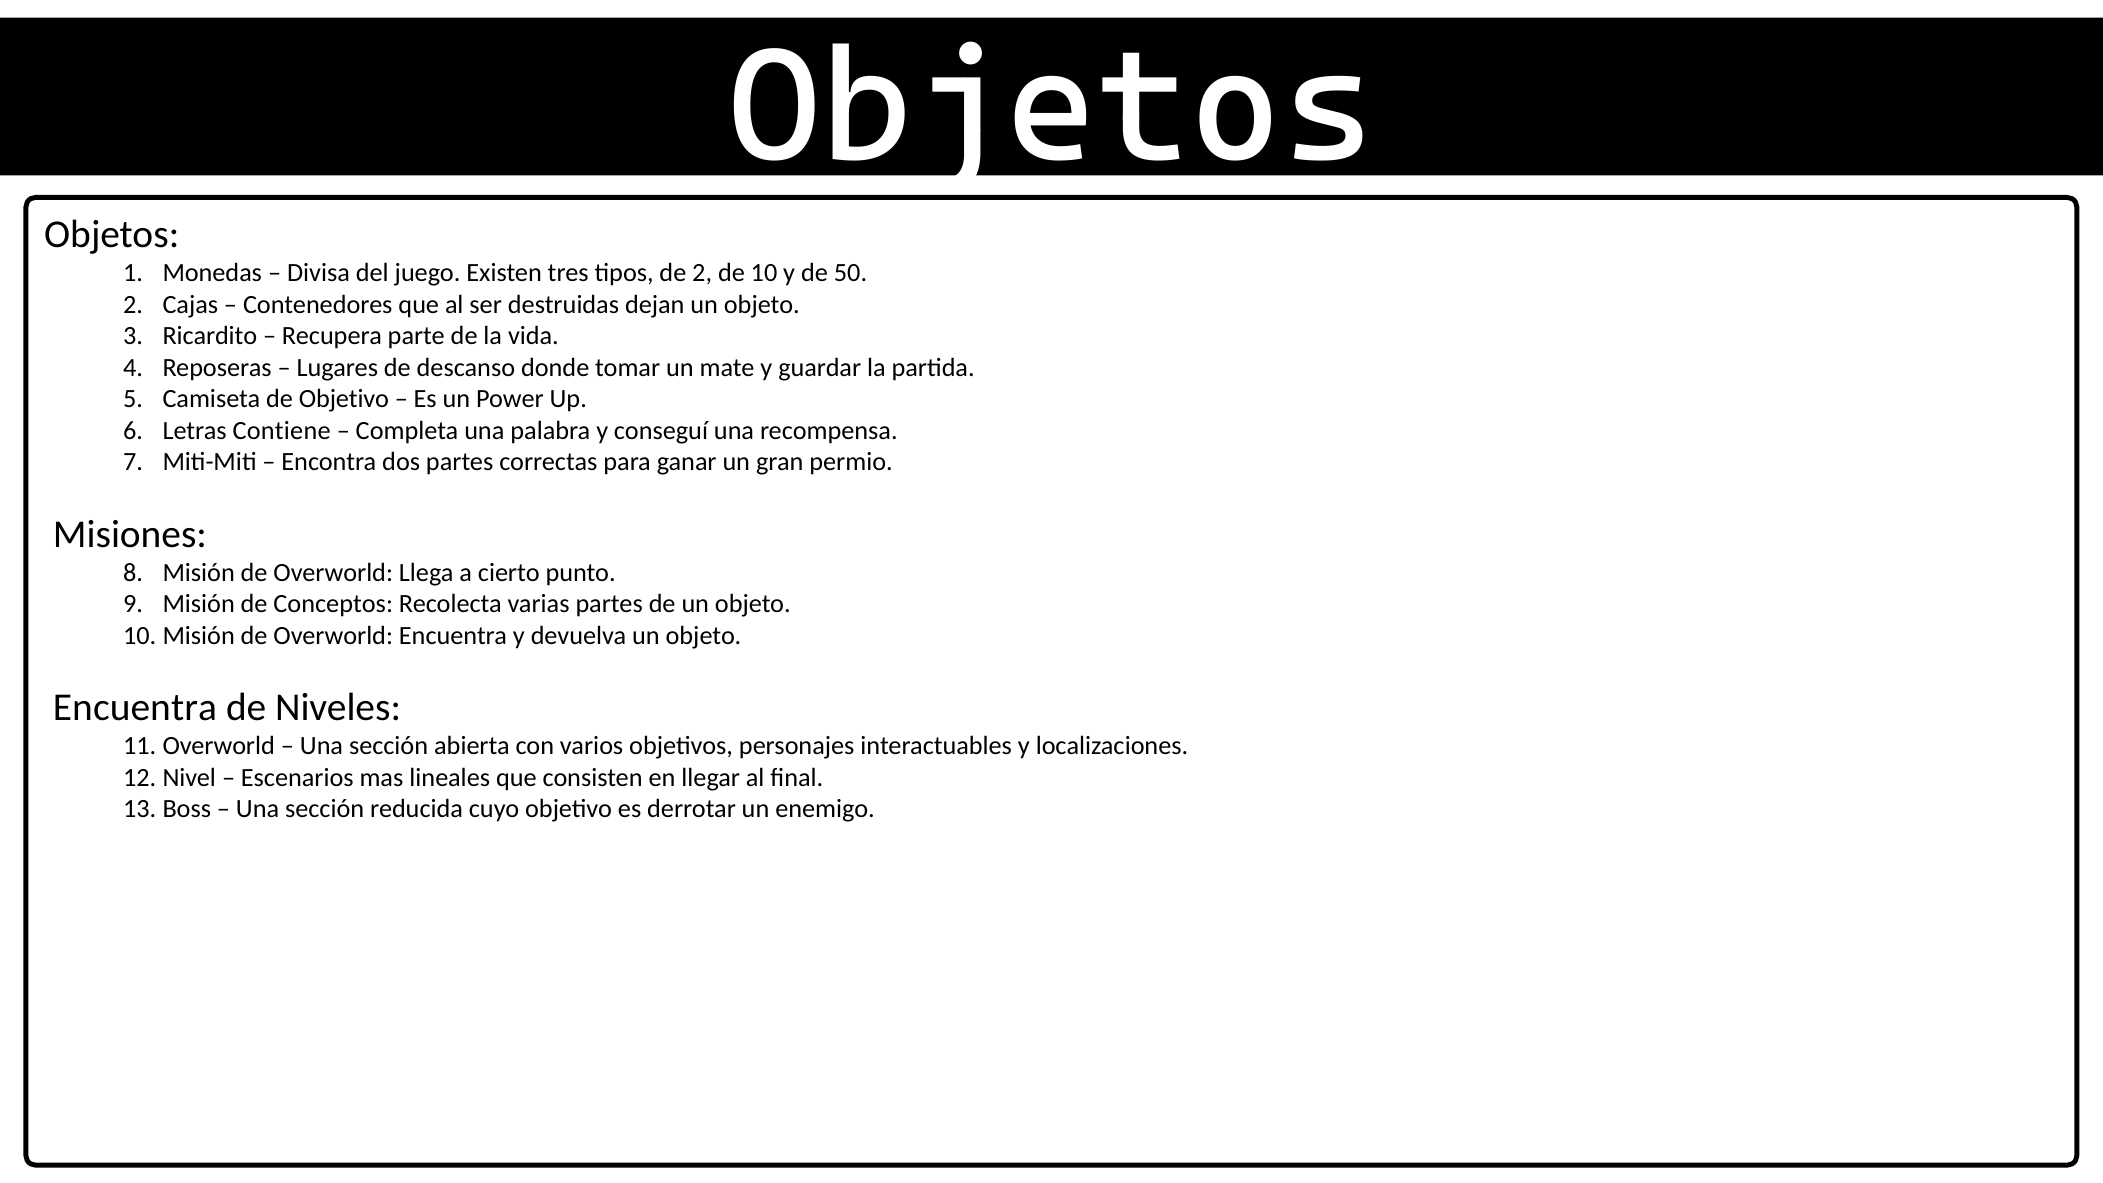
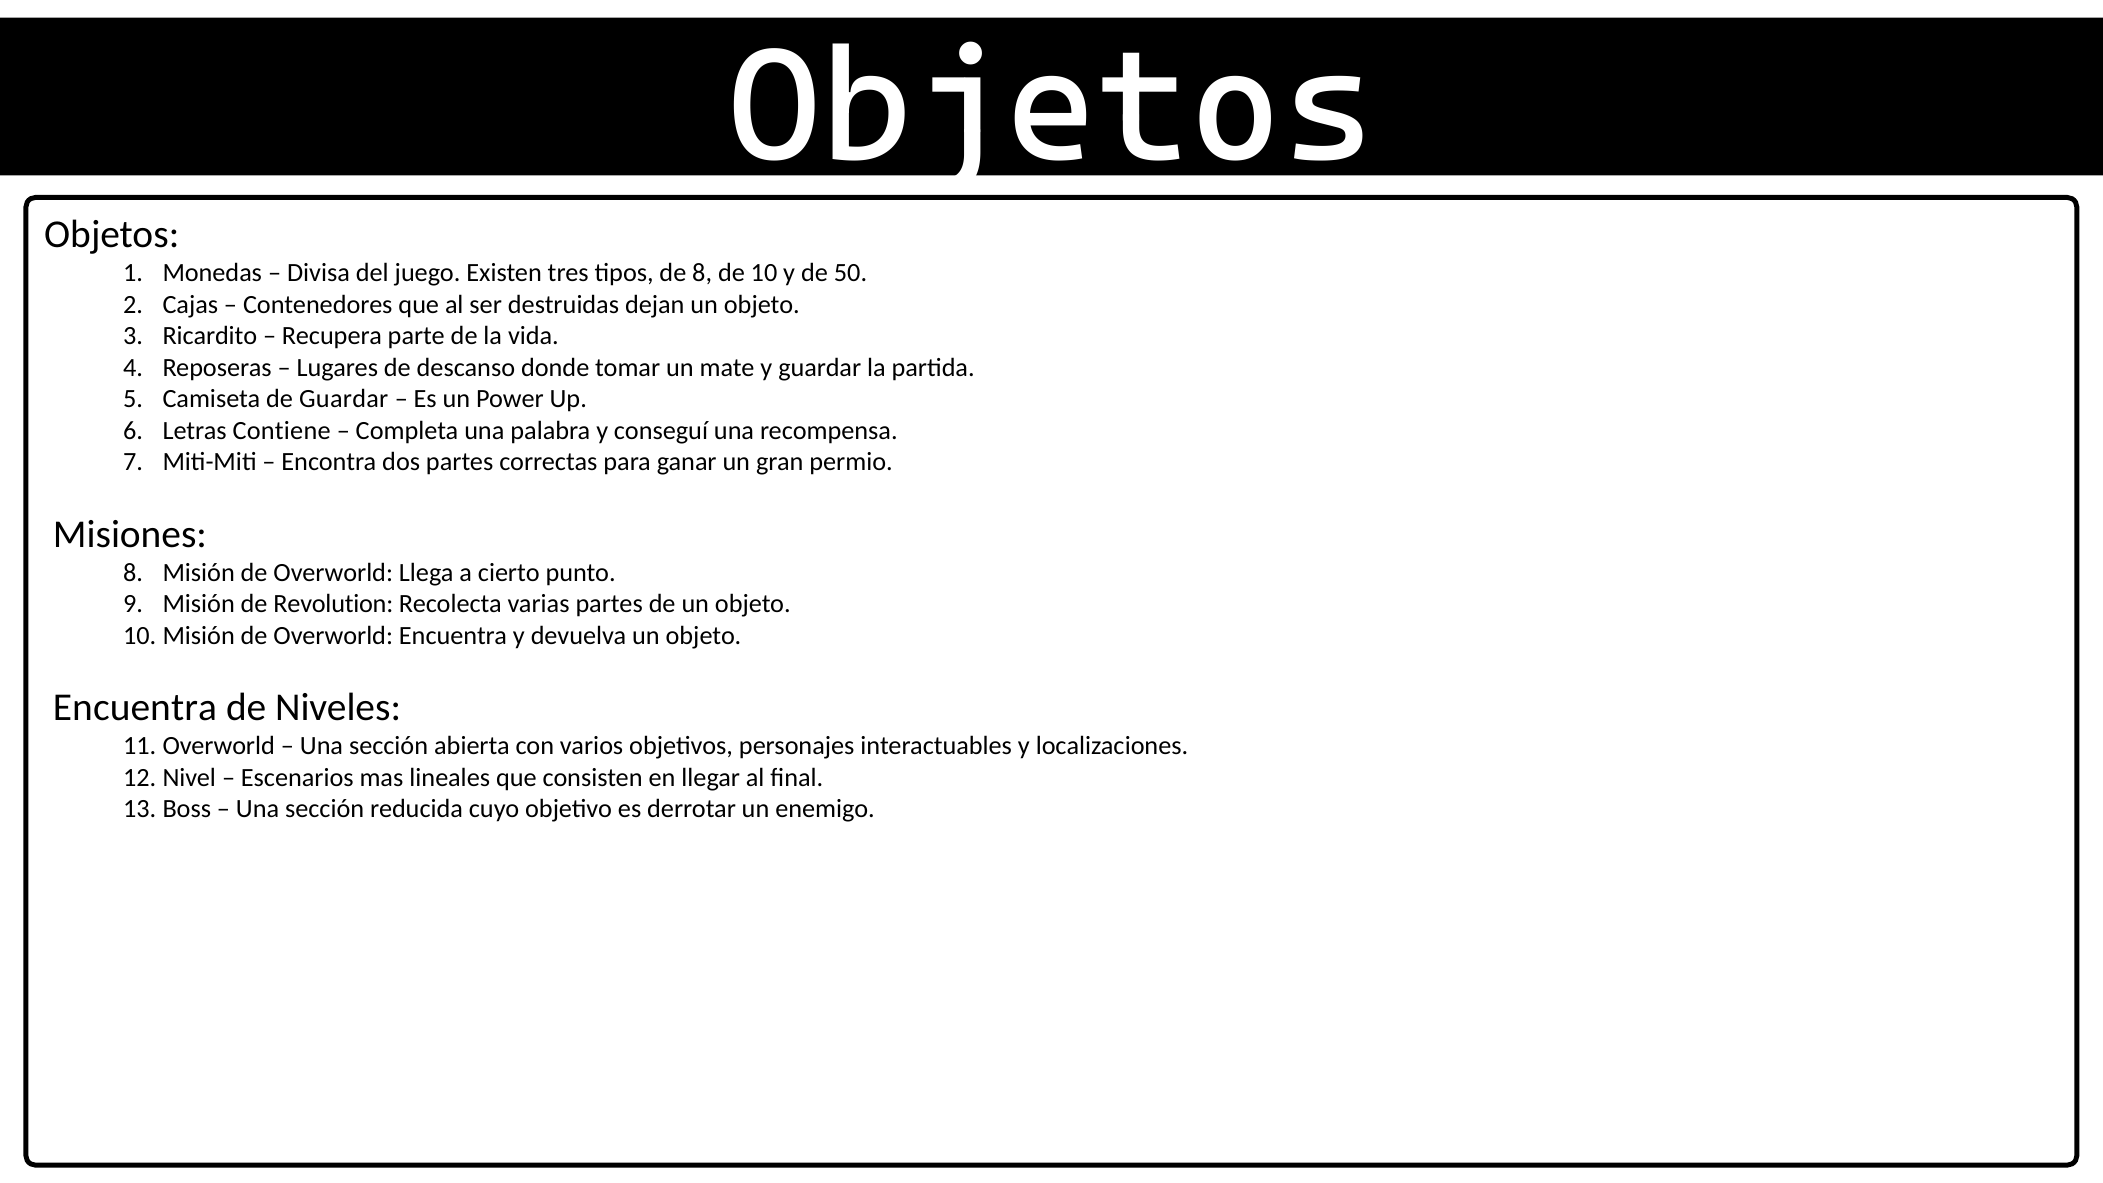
de 2: 2 -> 8 (702, 273)
de Objetivo: Objetivo -> Guardar (344, 399)
Conceptos: Conceptos -> Revolution (333, 604)
